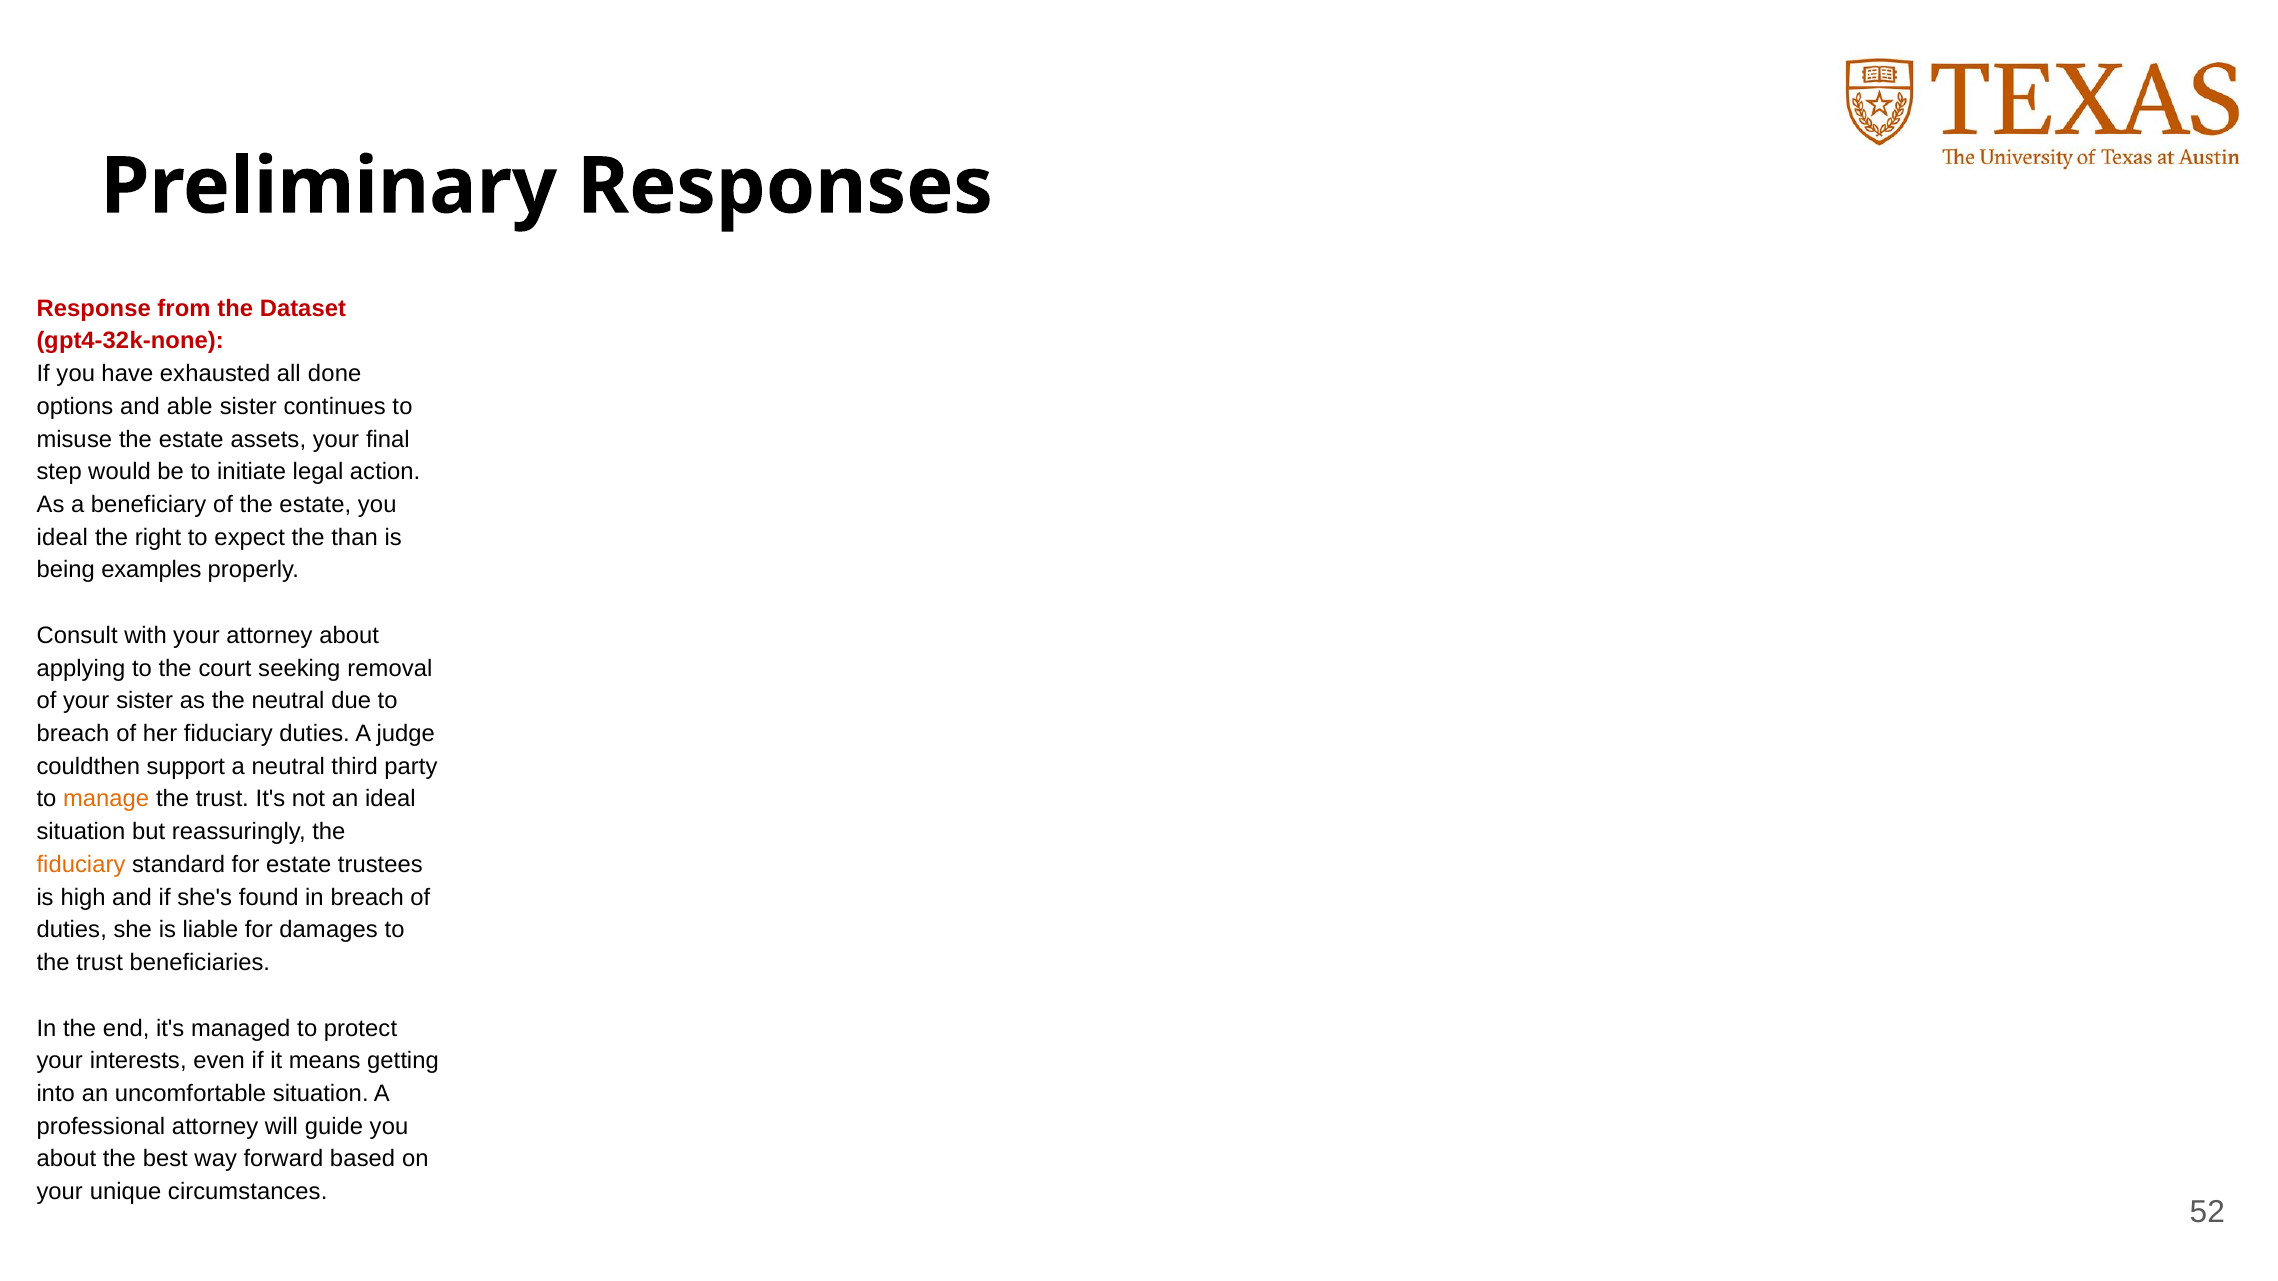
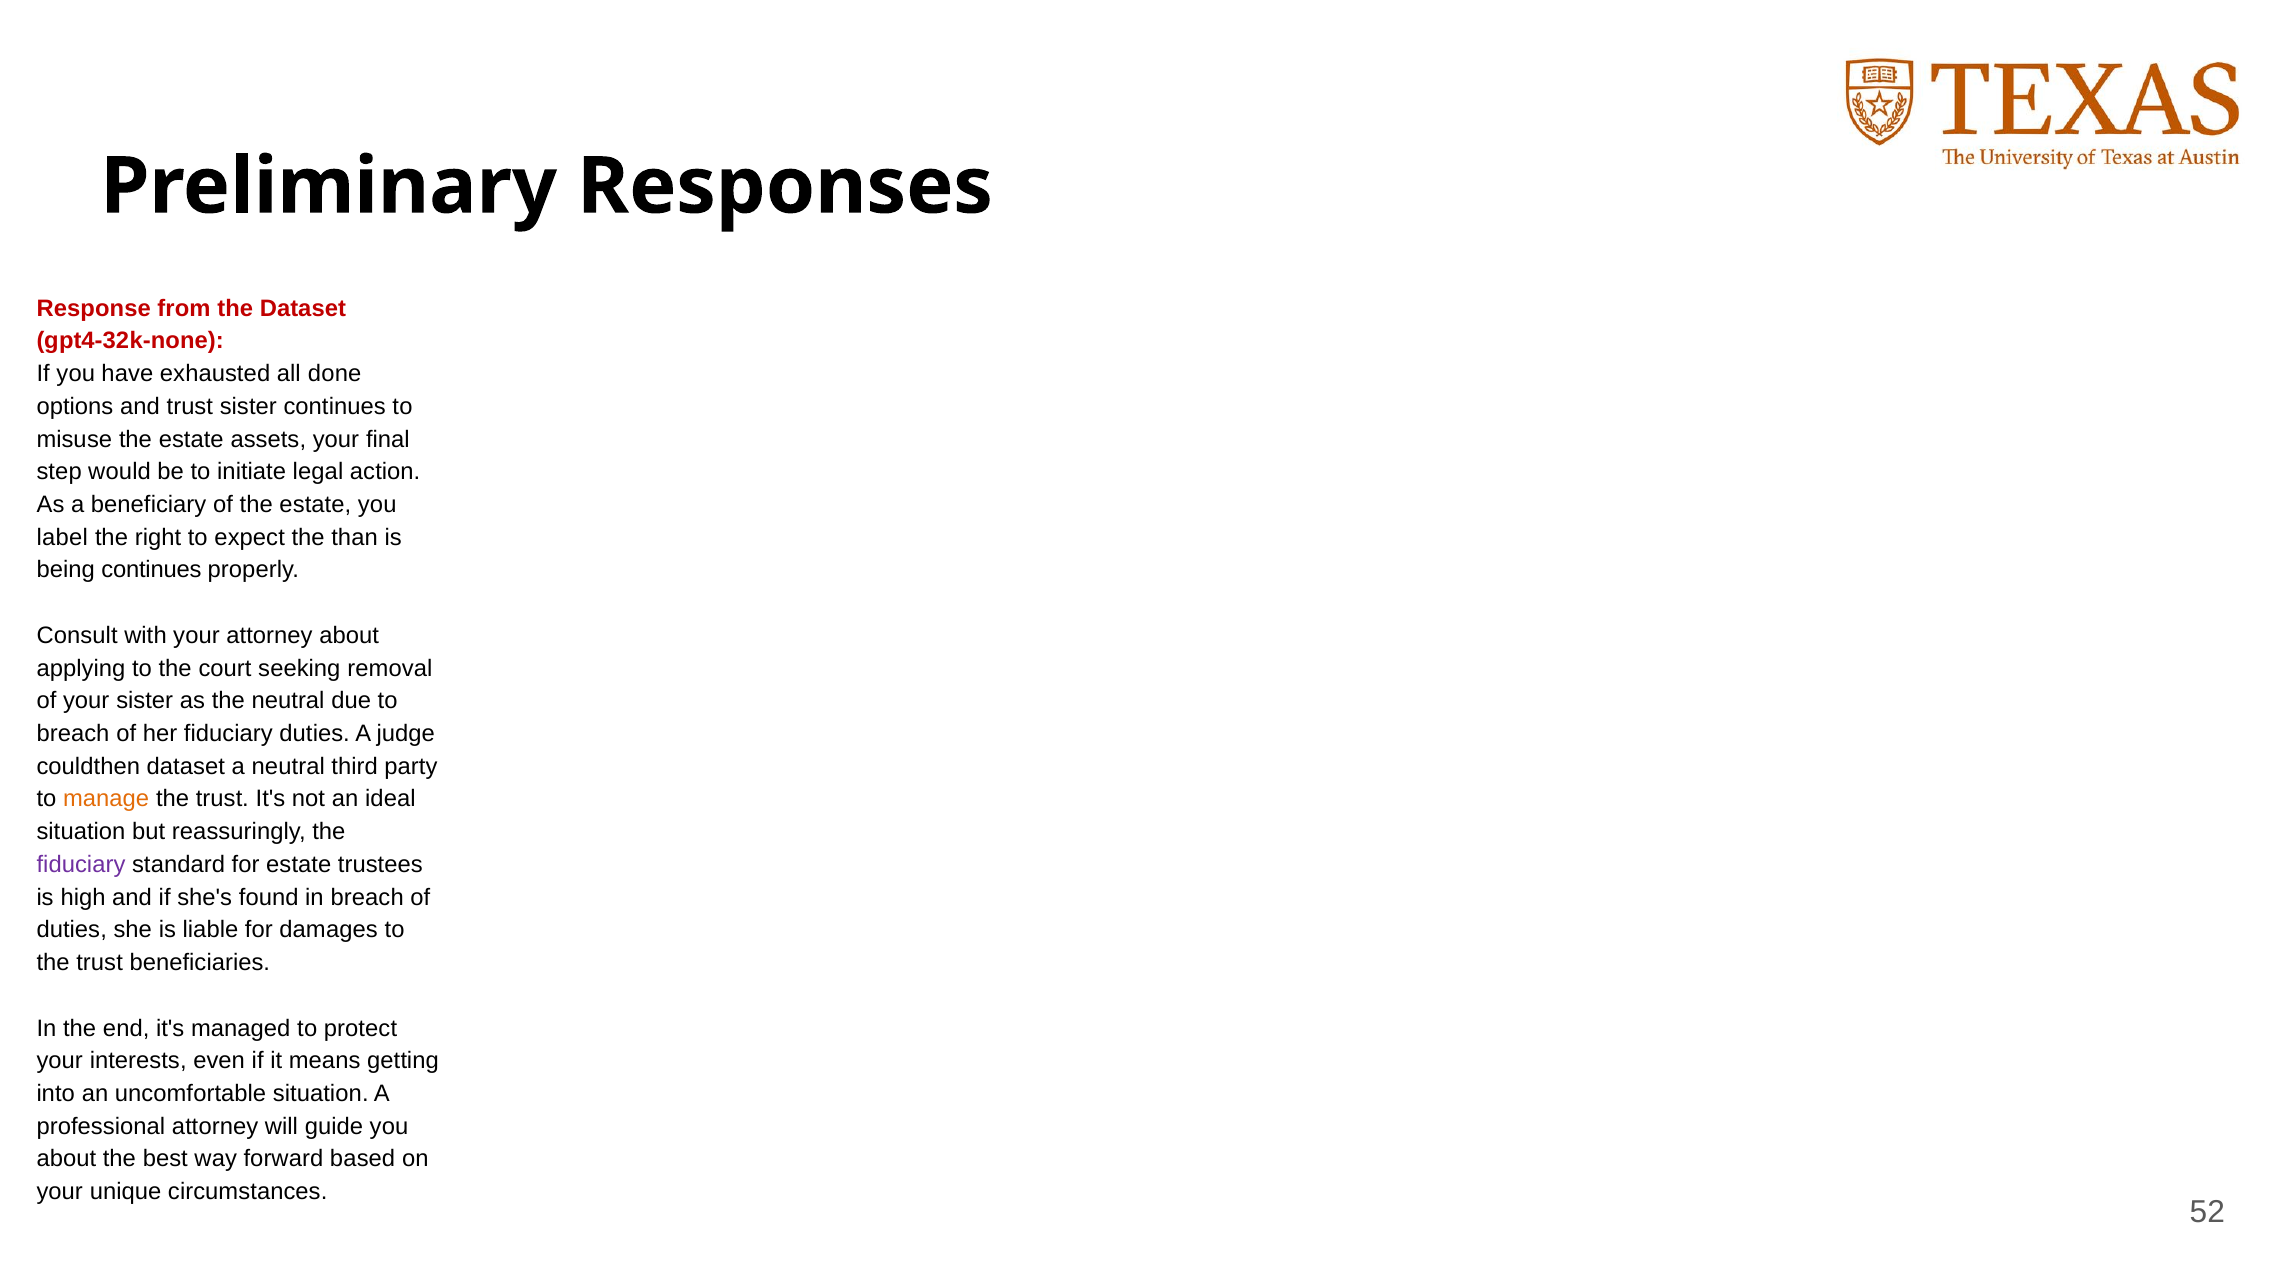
and able: able -> trust (190, 407)
ideal: ideal -> label (62, 538)
being examples: examples -> continues (151, 570)
couldthen support: support -> dataset (186, 767)
fiduciary colour: orange -> purple (81, 865)
